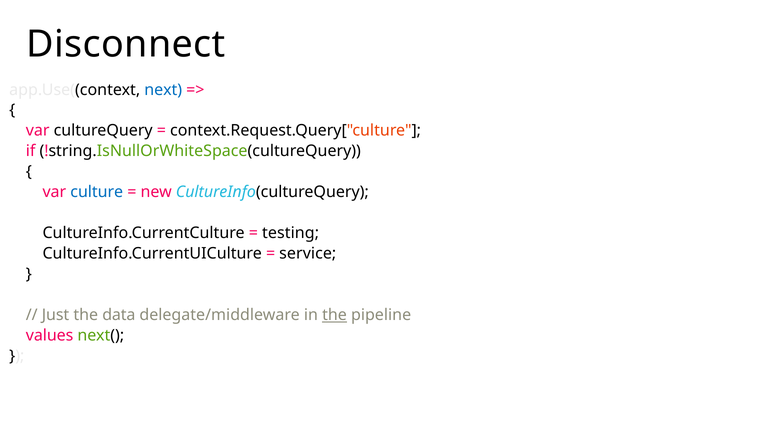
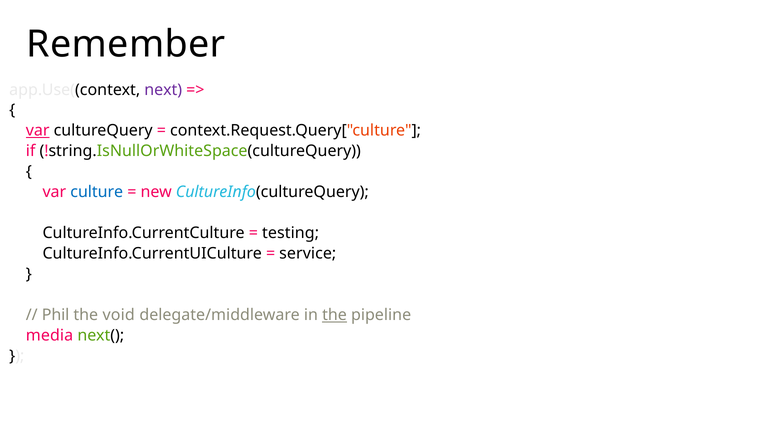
Disconnect: Disconnect -> Remember (126, 44)
next colour: blue -> purple (163, 90)
var underline: none -> present (38, 131)
Just: Just -> Phil (56, 315)
data: data -> void (119, 315)
values: values -> media (50, 335)
